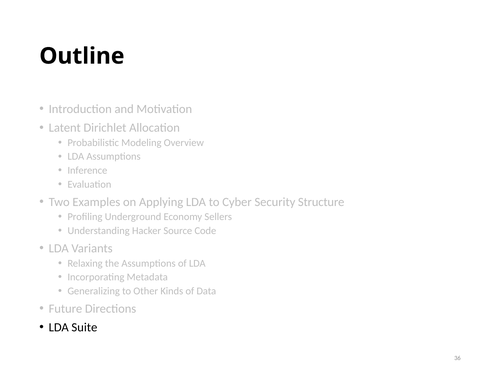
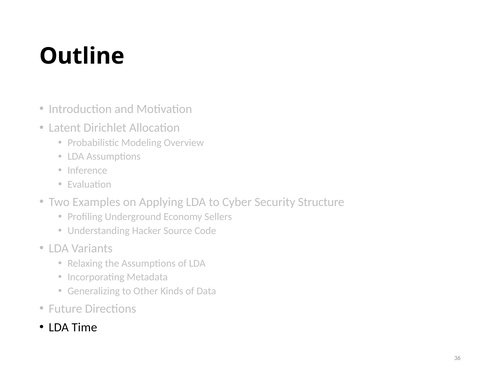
Suite: Suite -> Time (84, 327)
